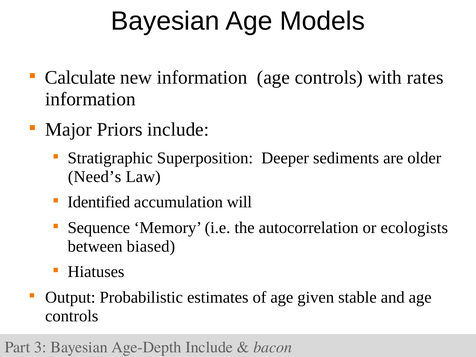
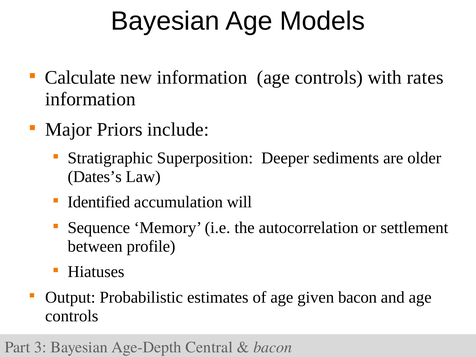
Need’s: Need’s -> Dates’s (95, 177)
ecologists: ecologists -> settlement (414, 228)
biased: biased -> profile (151, 246)
given stable: stable -> bacon (358, 297)
Include: Include -> Central (209, 347)
